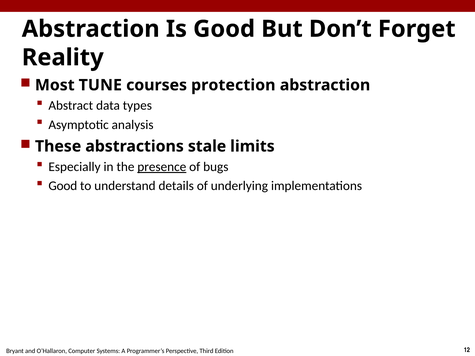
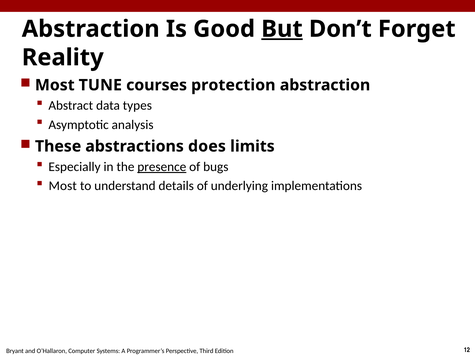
But underline: none -> present (282, 29)
stale: stale -> does (207, 146)
Good: Good -> Most (63, 186)
